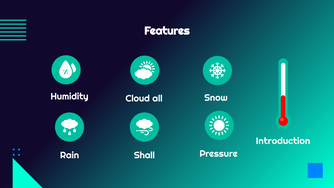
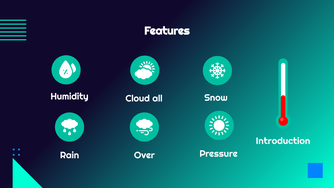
Shall: Shall -> Over (144, 155)
